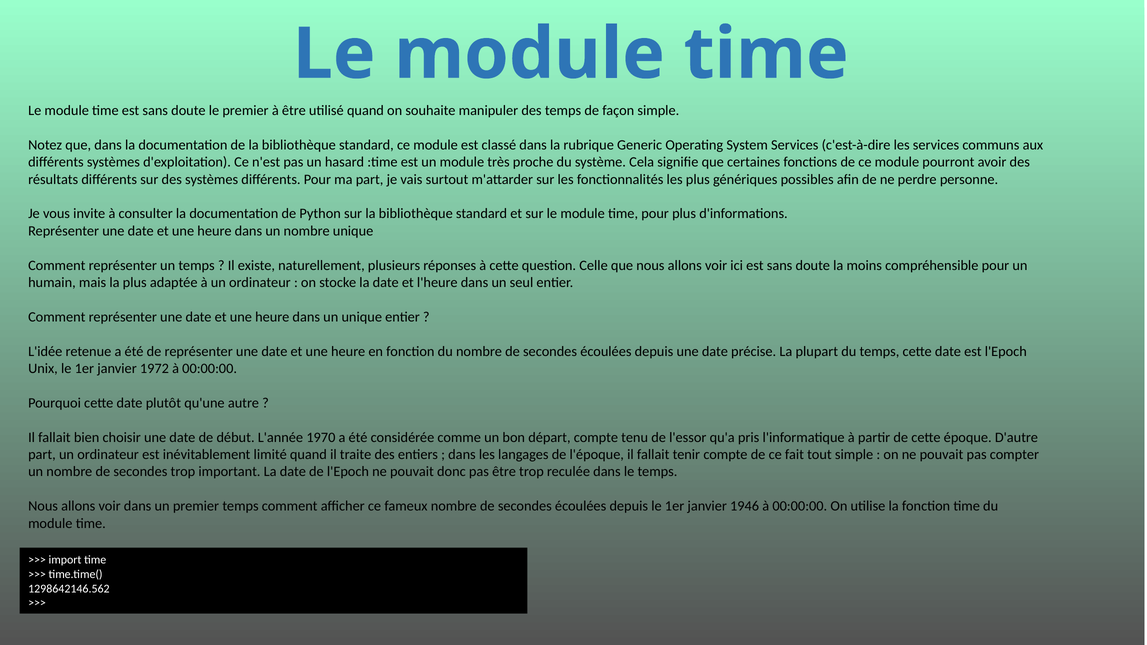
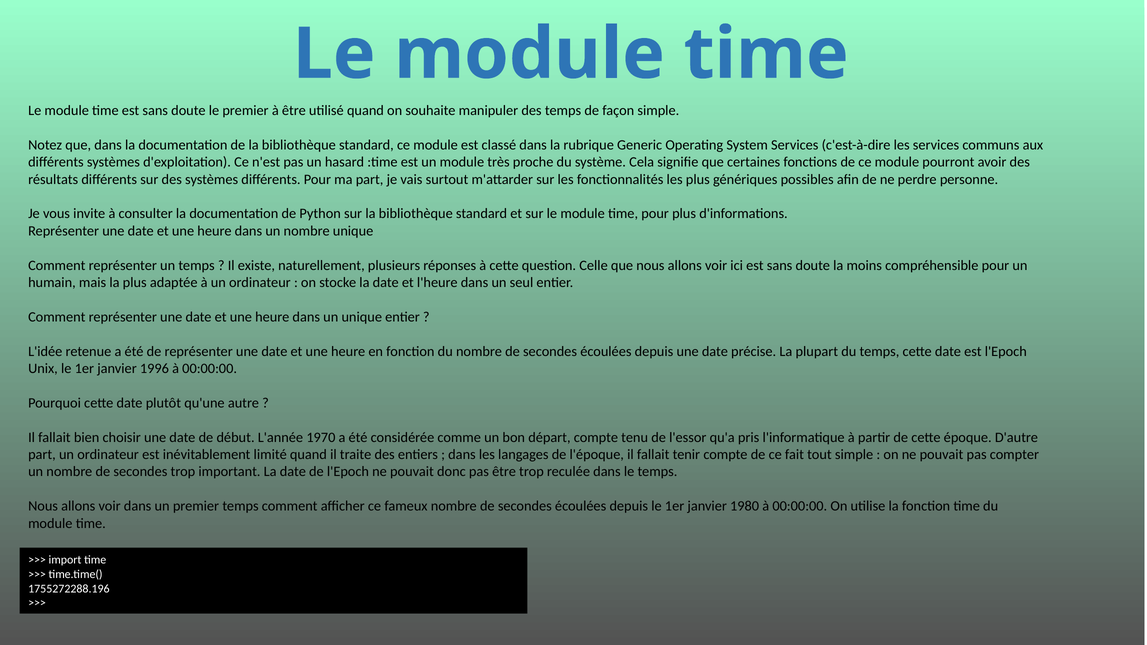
1972: 1972 -> 1996 (154, 369)
1946: 1946 -> 1980 (745, 506)
1298642146.562: 1298642146.562 -> 1755272288.196 (69, 589)
